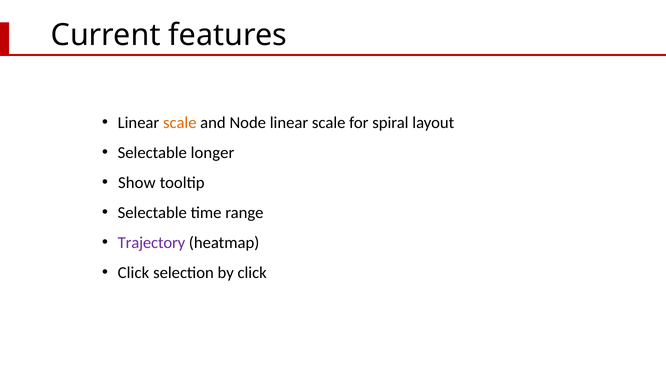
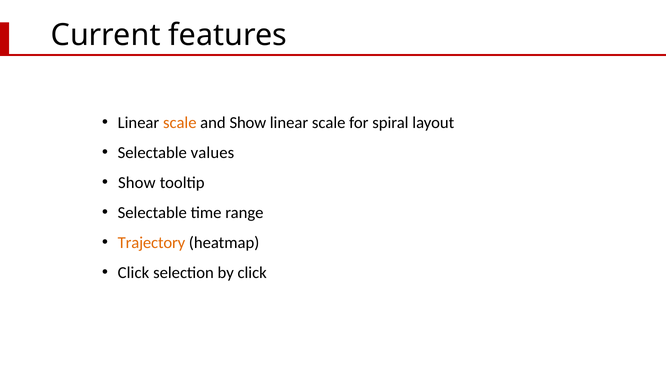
and Node: Node -> Show (248, 122)
longer: longer -> values (212, 152)
Trajectory colour: purple -> orange (151, 242)
